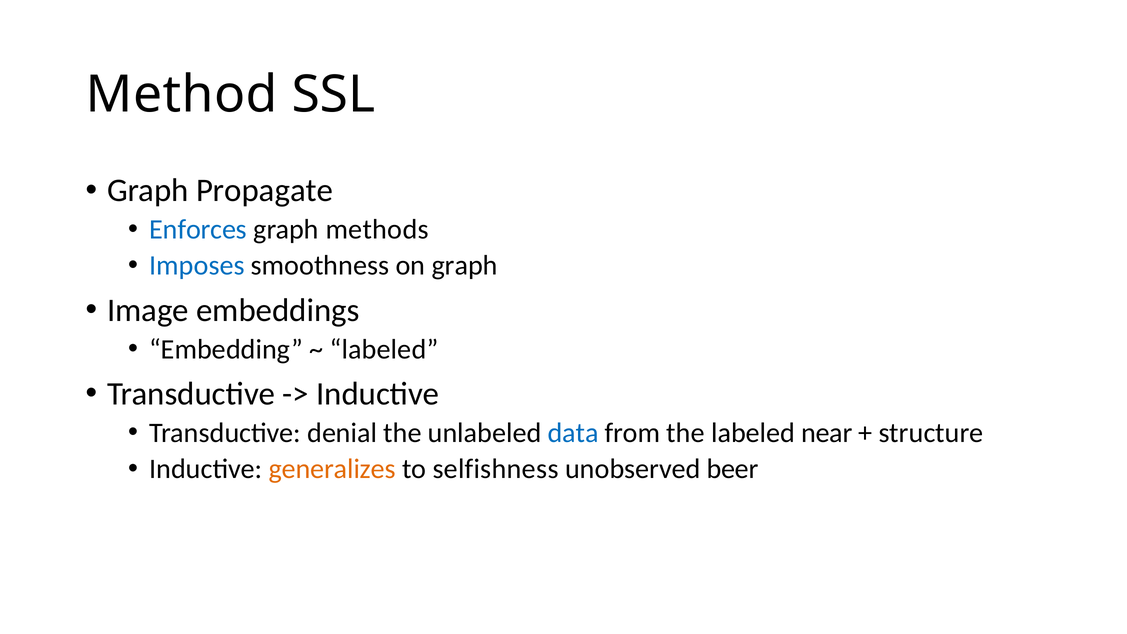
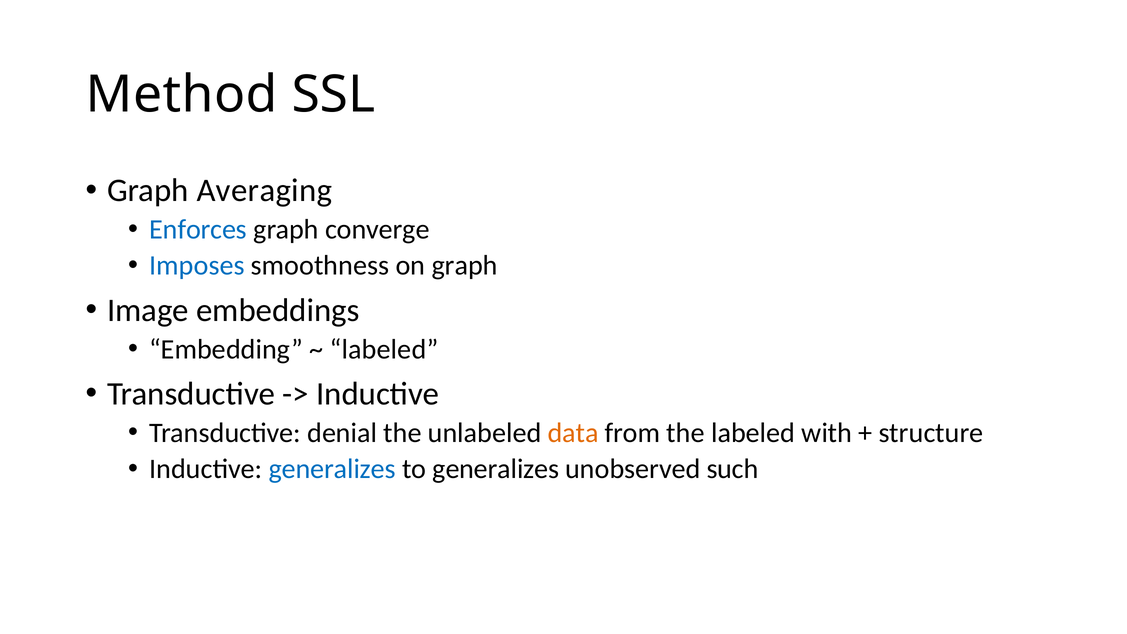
Propagate: Propagate -> Averaging (264, 191)
methods: methods -> converge (377, 229)
data colour: blue -> orange (573, 433)
near: near -> with (827, 433)
generalizes colour: orange -> blue (332, 469)
to selfishness: selfishness -> generalizes (496, 469)
beer: beer -> such (732, 469)
